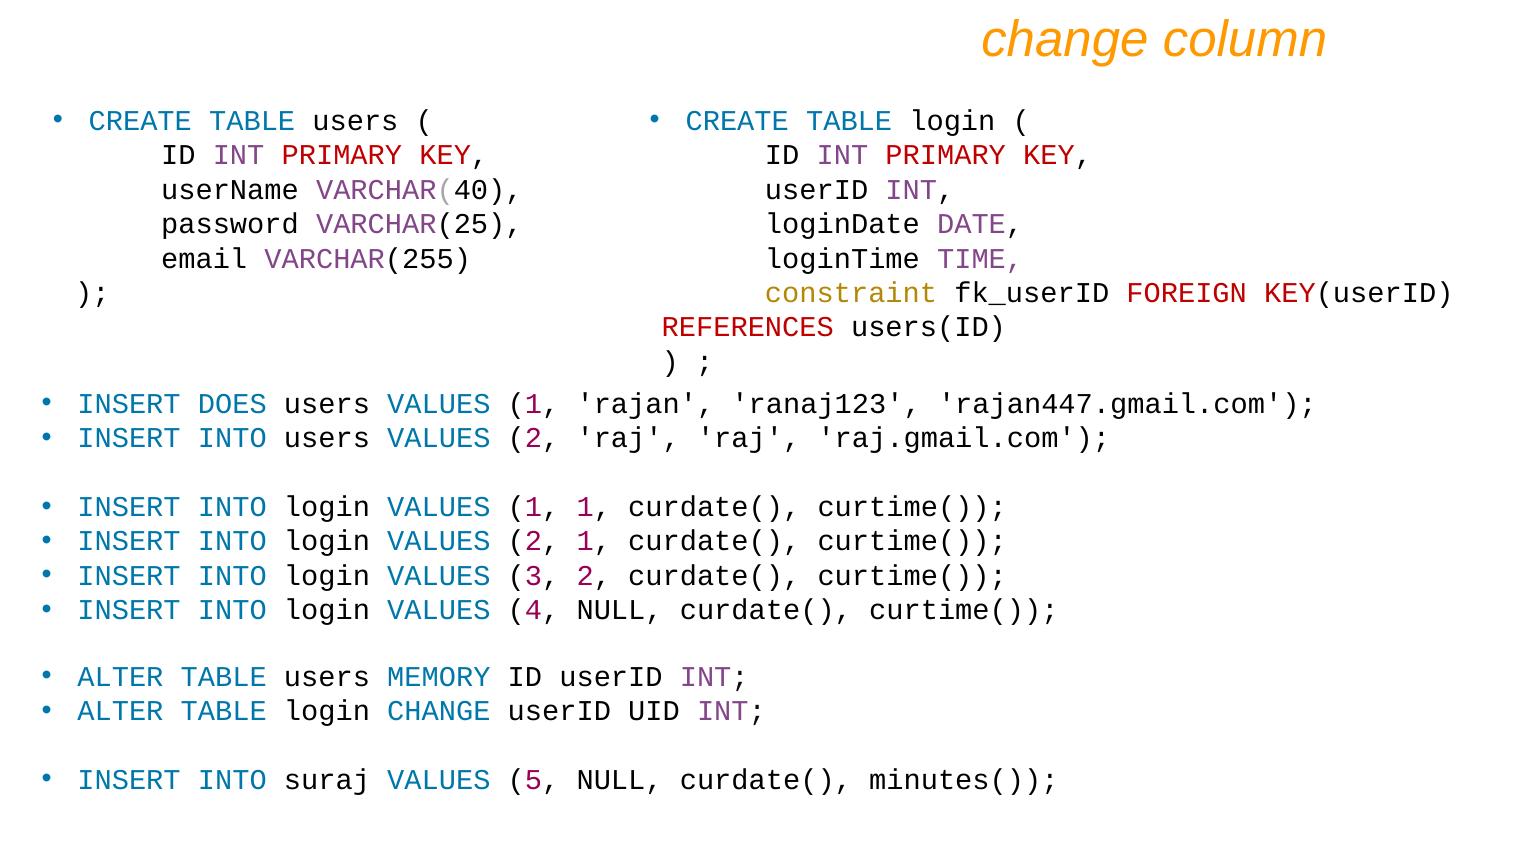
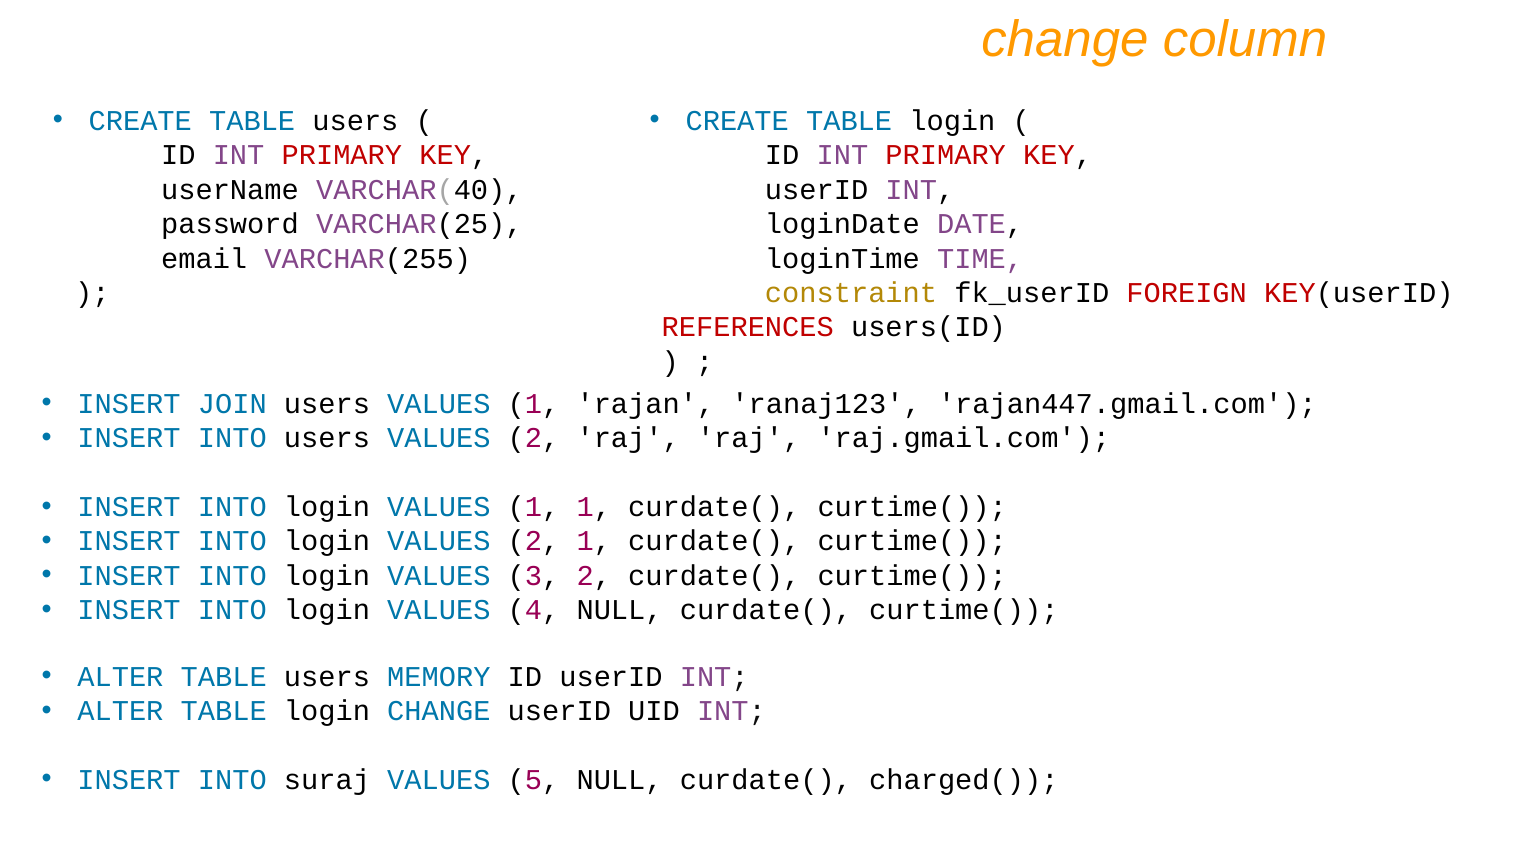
DOES: DOES -> JOIN (232, 404)
minutes(: minutes( -> charged( (964, 779)
